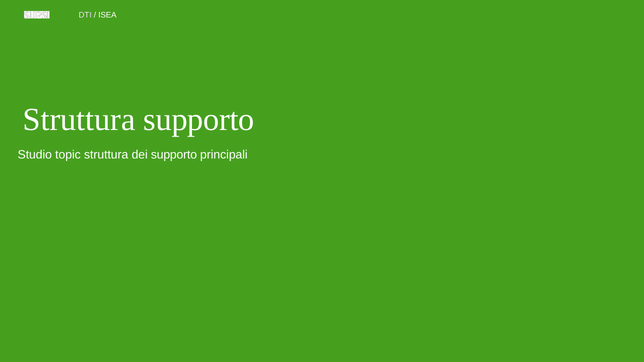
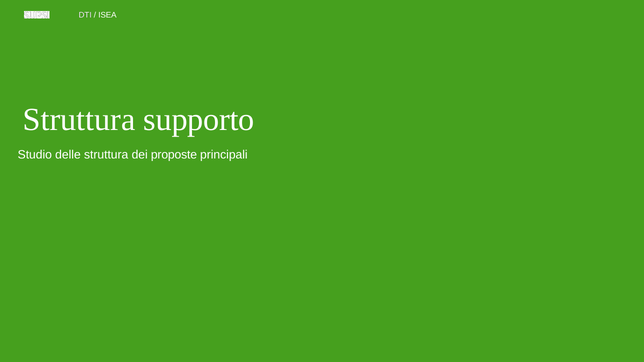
topic: topic -> delle (68, 155)
dei supporto: supporto -> proposte (174, 155)
